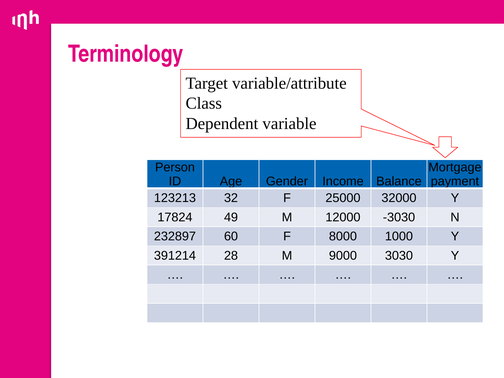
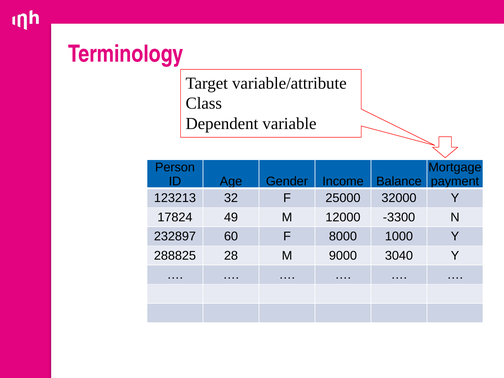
-3030: -3030 -> -3300 (399, 217)
391214: 391214 -> 288825 (175, 256)
3030: 3030 -> 3040 (399, 256)
